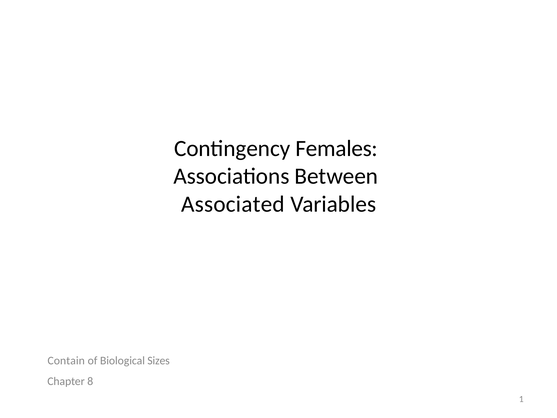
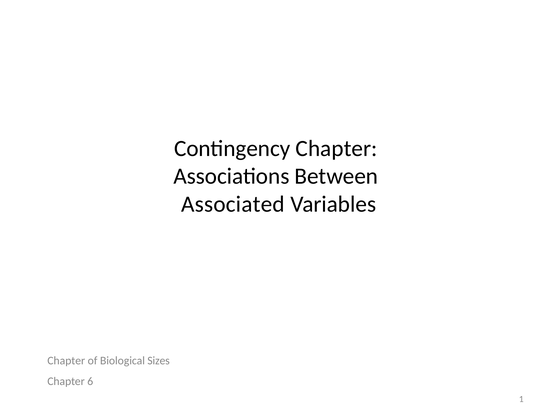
Contingency Females: Females -> Chapter (337, 148)
Contain: Contain -> Chapter (66, 360)
8: 8 -> 6 (90, 381)
